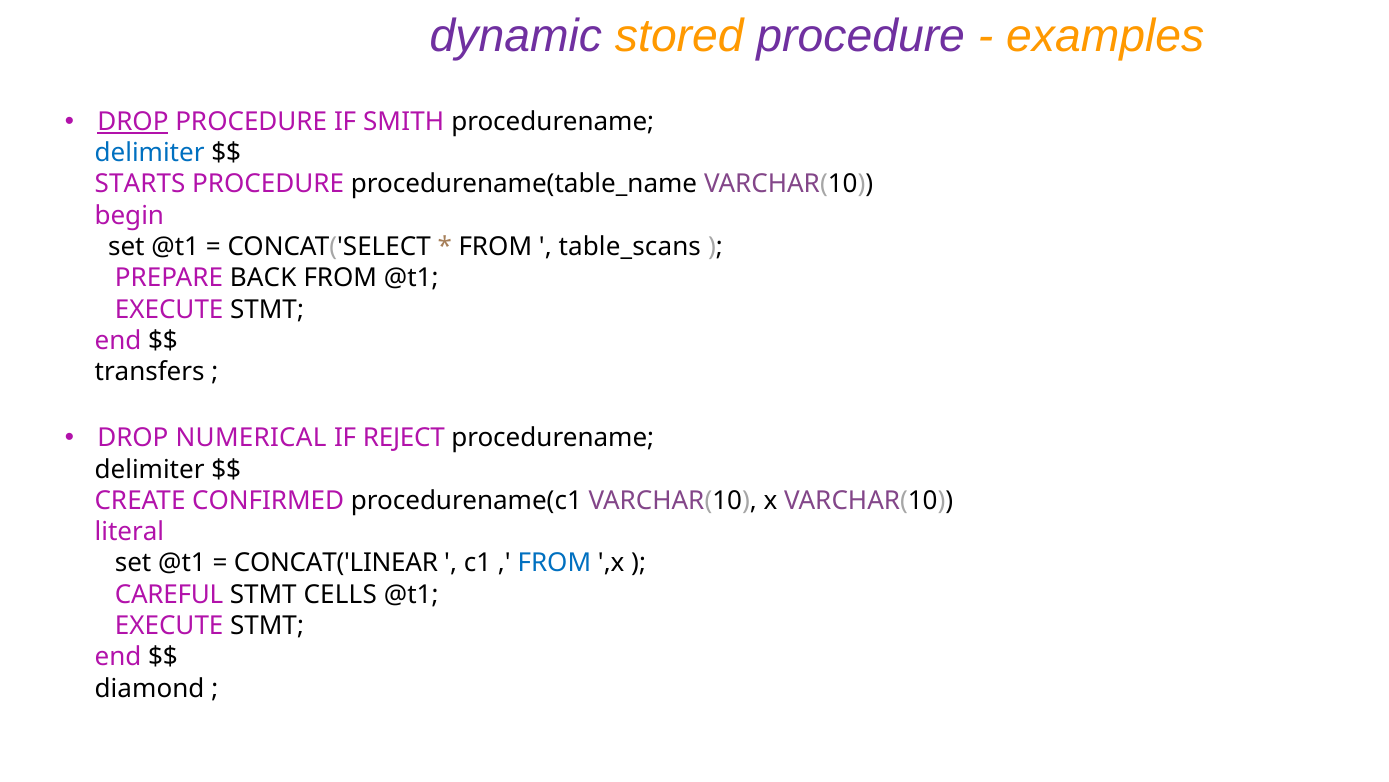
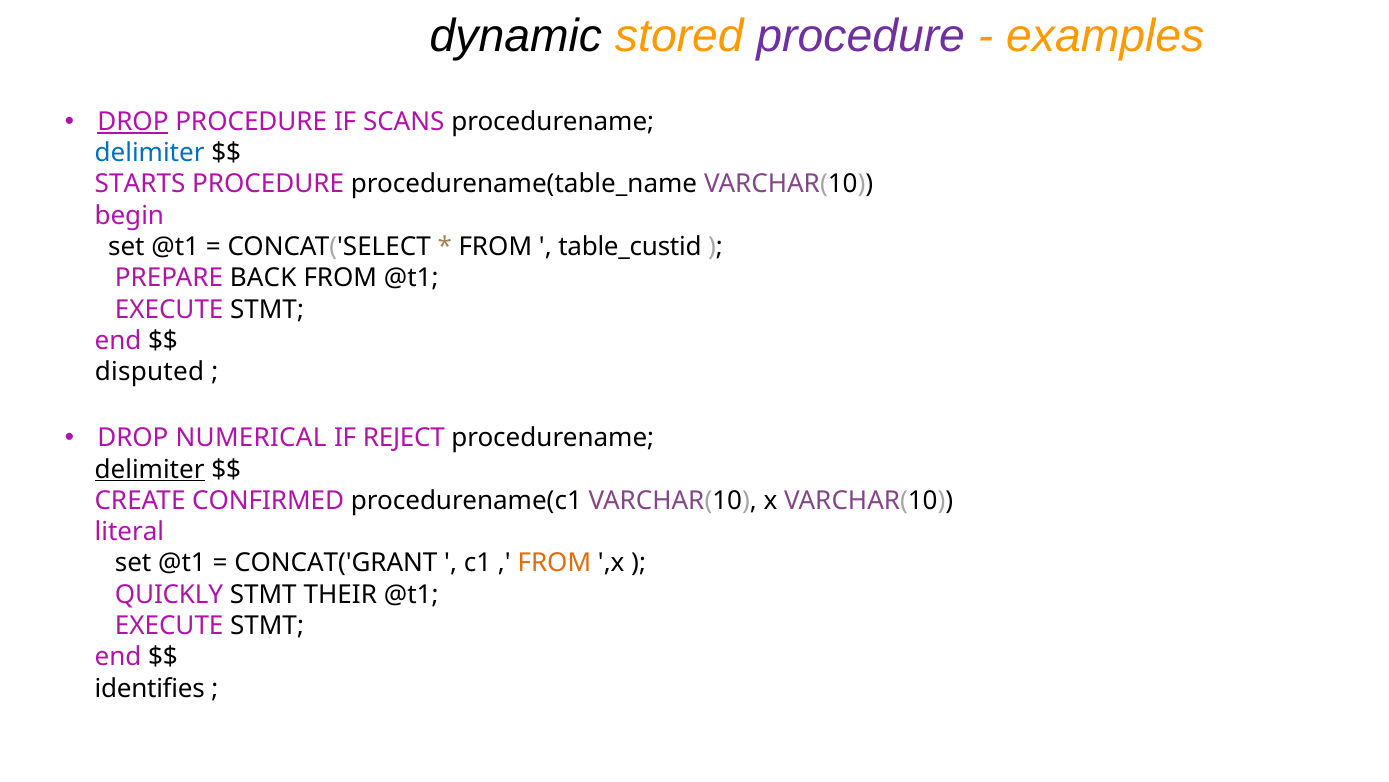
dynamic colour: purple -> black (516, 36)
SMITH: SMITH -> SCANS (404, 122)
table_scans: table_scans -> table_custid (630, 247)
transfers: transfers -> disputed (149, 372)
delimiter underline: none -> present (150, 469)
CONCAT('LINEAR: CONCAT('LINEAR -> CONCAT('GRANT (336, 563)
FROM colour: blue -> orange (554, 563)
CAREFUL: CAREFUL -> QUICKLY (169, 594)
CELLS: CELLS -> THEIR (340, 594)
diamond: diamond -> identifies (150, 688)
